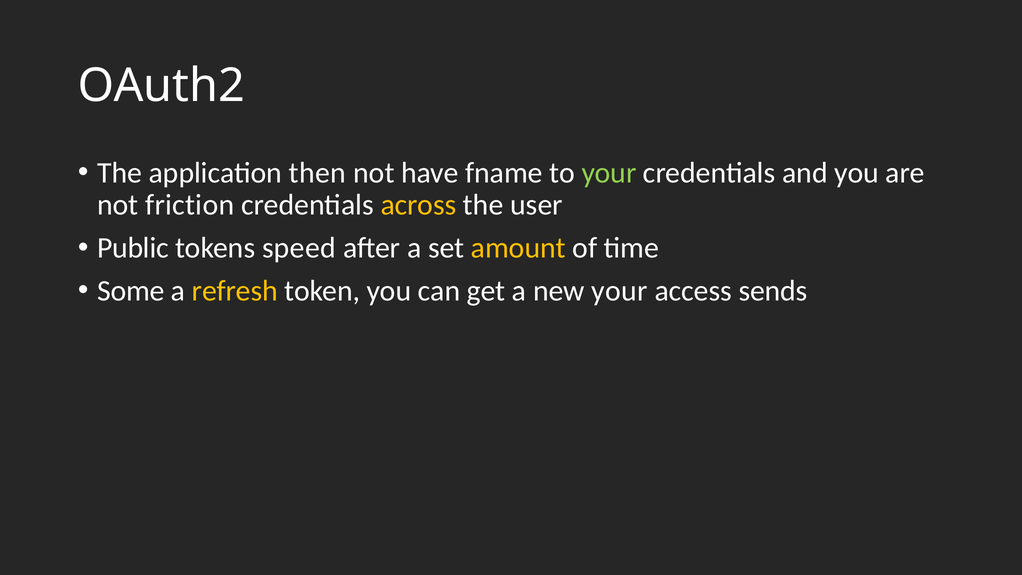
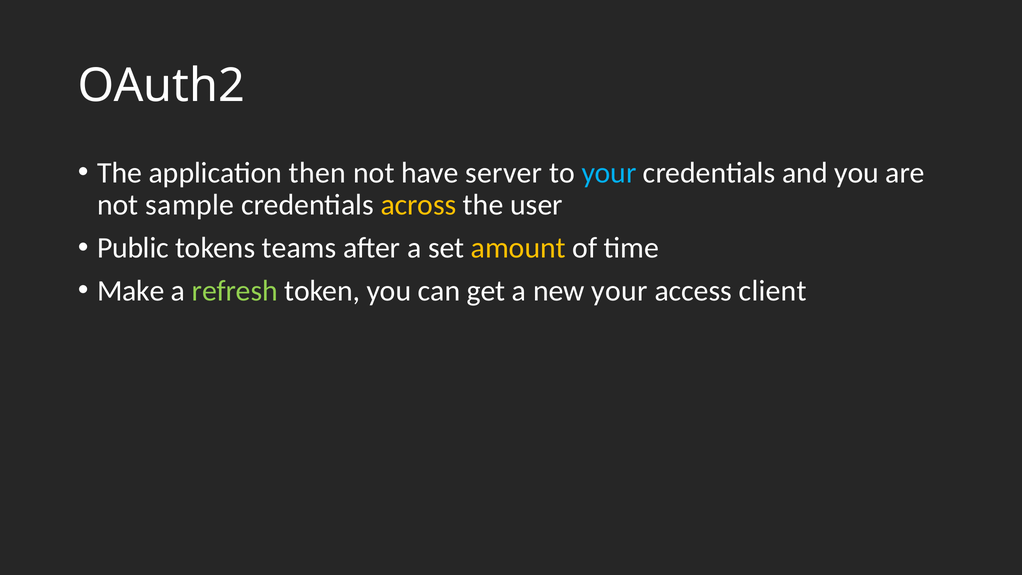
fname: fname -> server (504, 173)
your colour: light green -> light blue (609, 173)
friction: friction -> sample (190, 205)
speed: speed -> teams (299, 248)
Some: Some -> Make (131, 291)
refresh colour: yellow -> light green (235, 291)
sends: sends -> client (773, 291)
